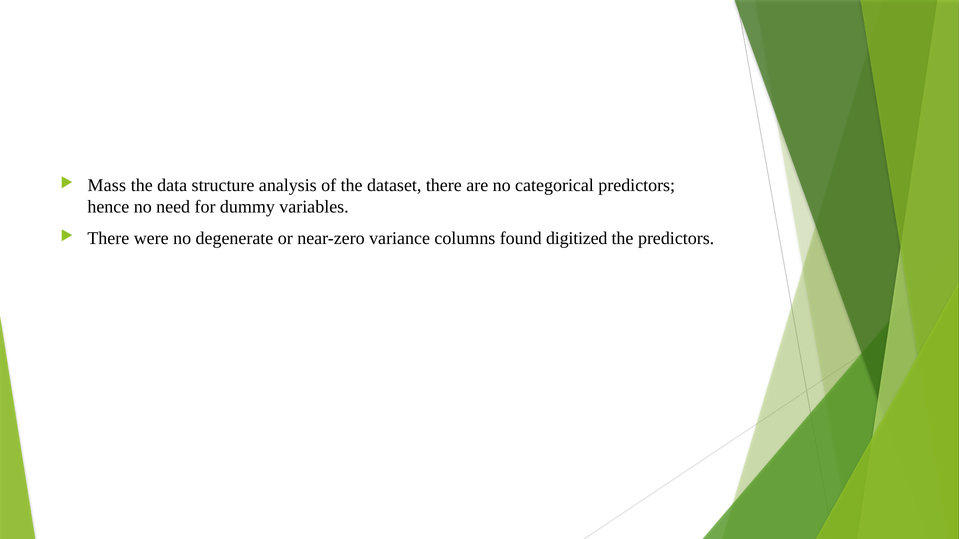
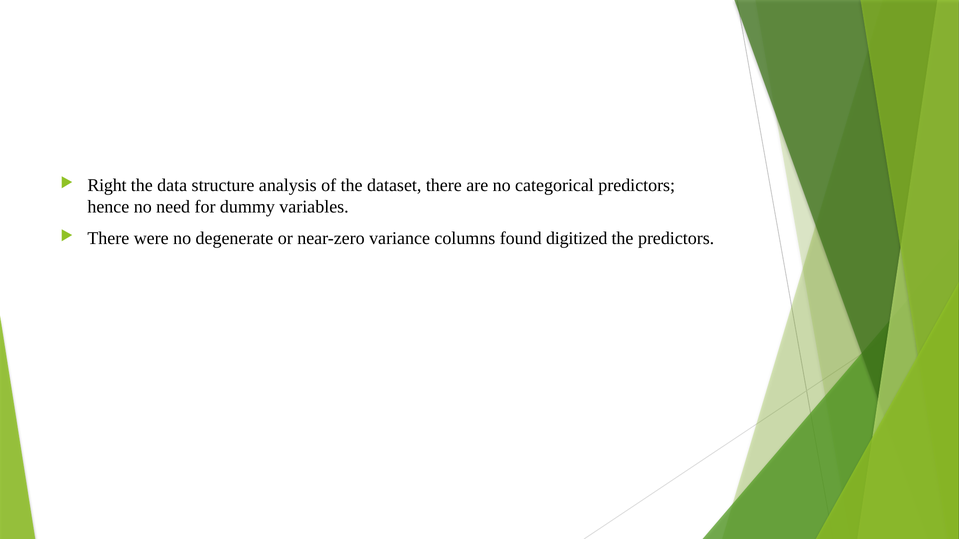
Mass: Mass -> Right (107, 186)
